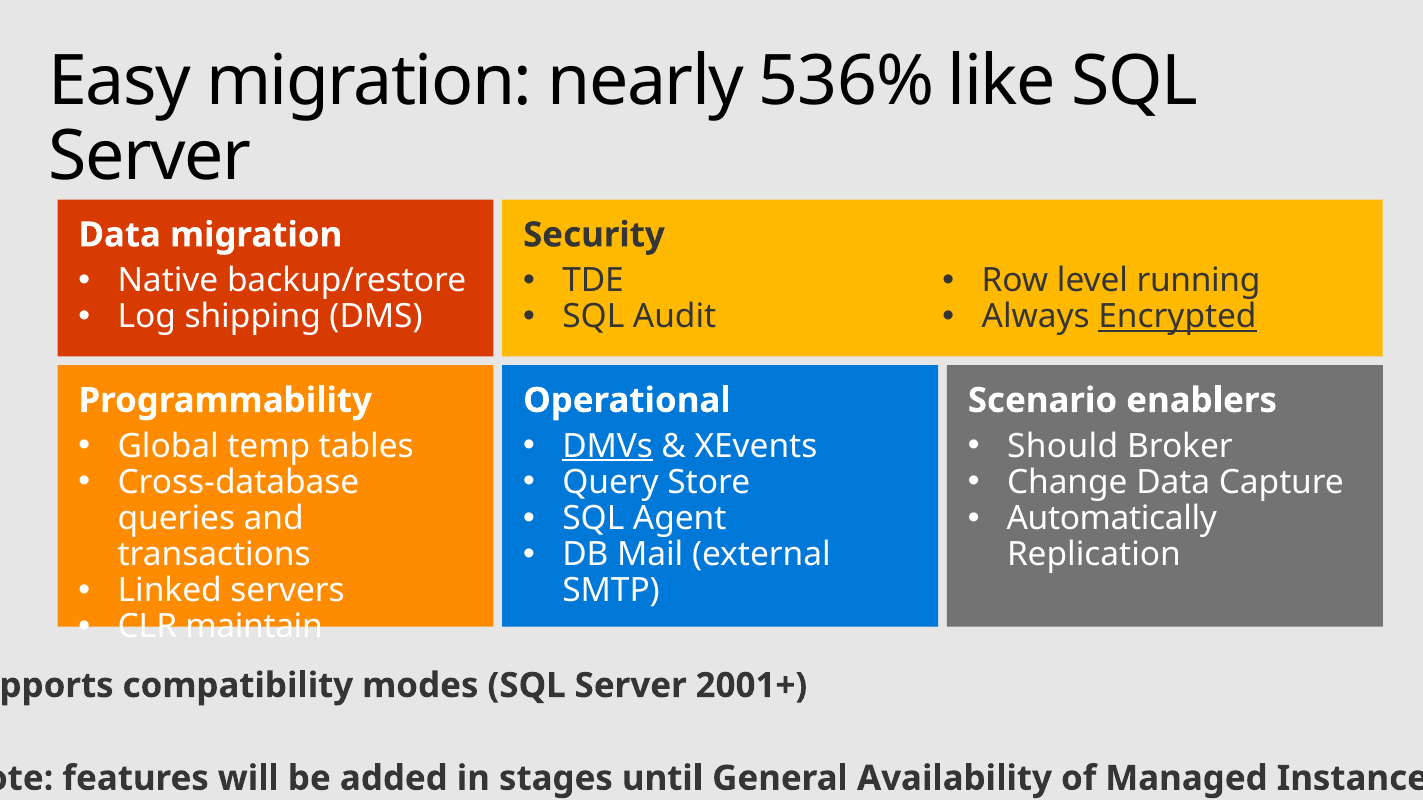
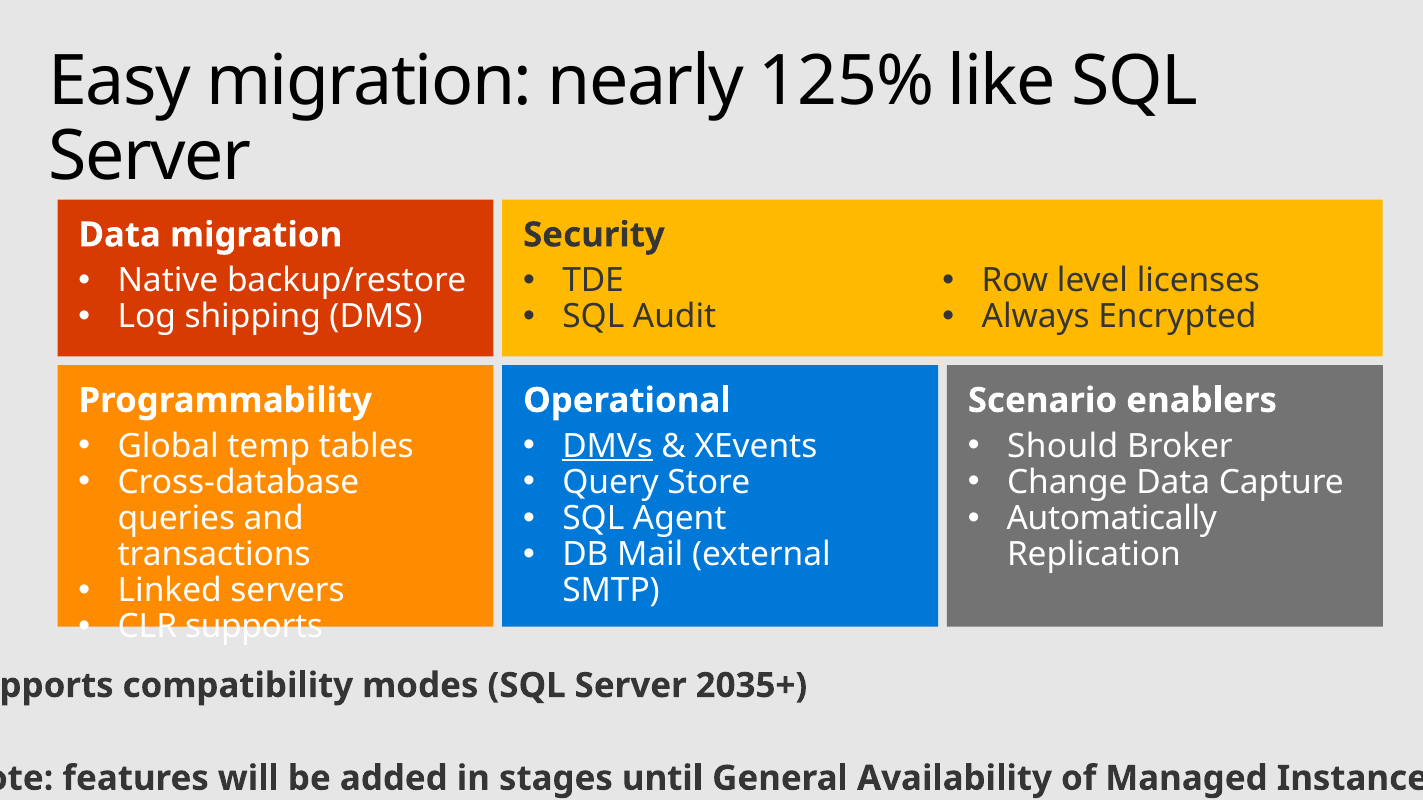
536%: 536% -> 125% (847, 82)
running: running -> licenses (1198, 281)
Encrypted underline: present -> none (1177, 317)
CLR maintain: maintain -> supports (254, 627)
2001+: 2001+ -> 2035+ (751, 686)
